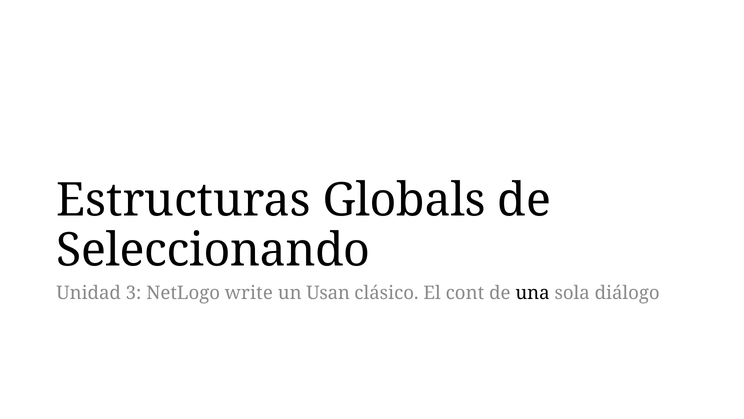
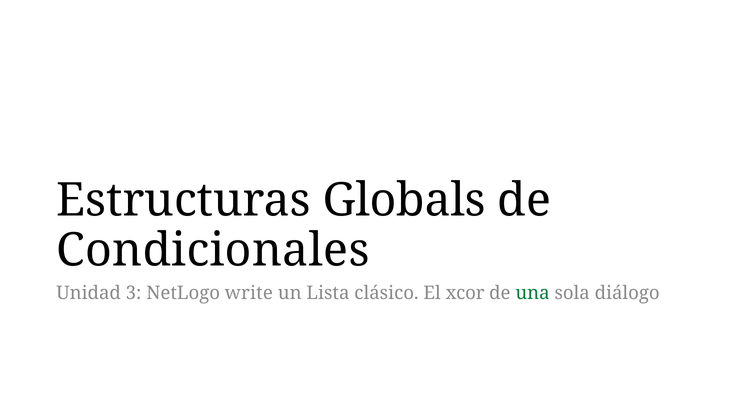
Seleccionando: Seleccionando -> Condicionales (213, 250)
Usan: Usan -> Lista (328, 293)
cont: cont -> xcor (465, 293)
una colour: black -> green (533, 293)
